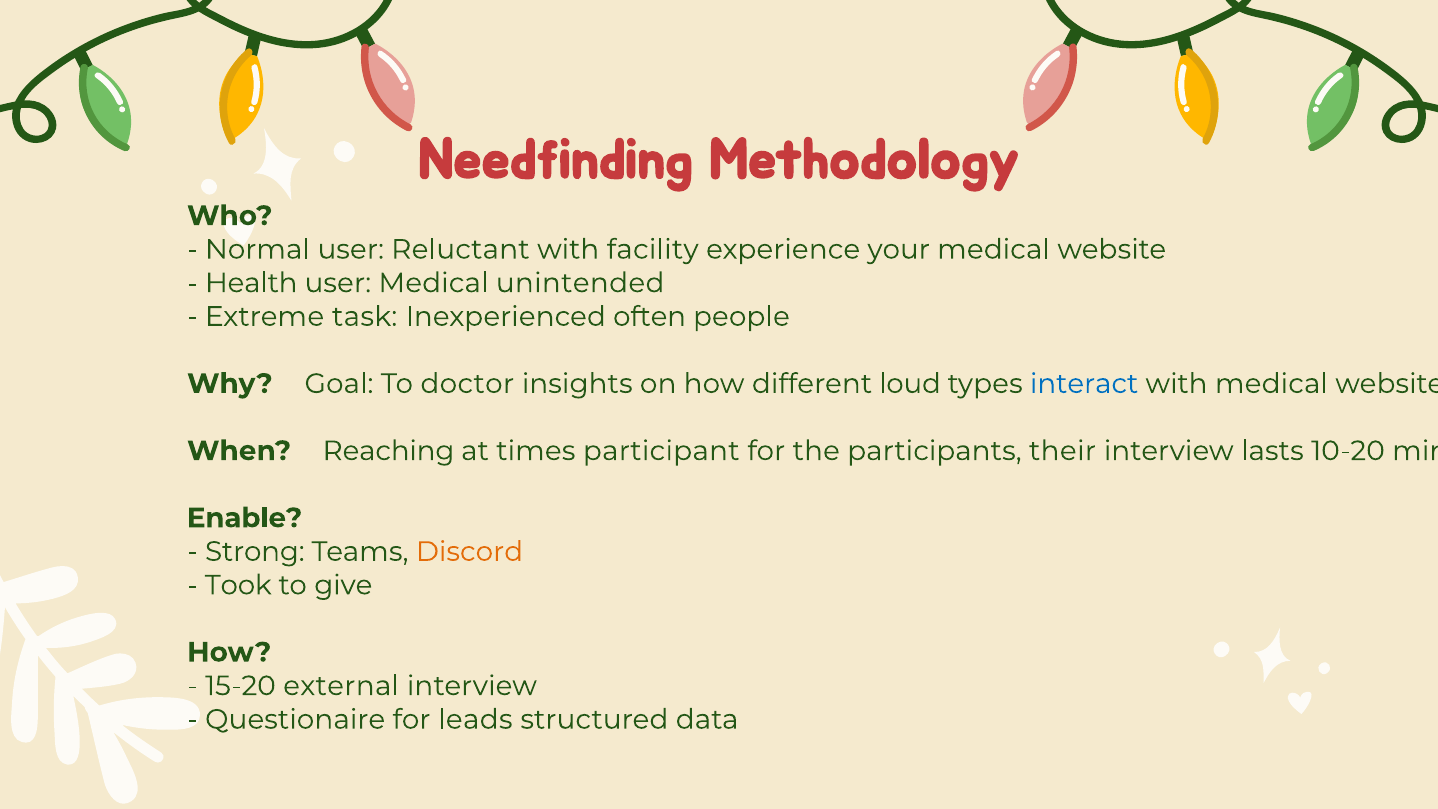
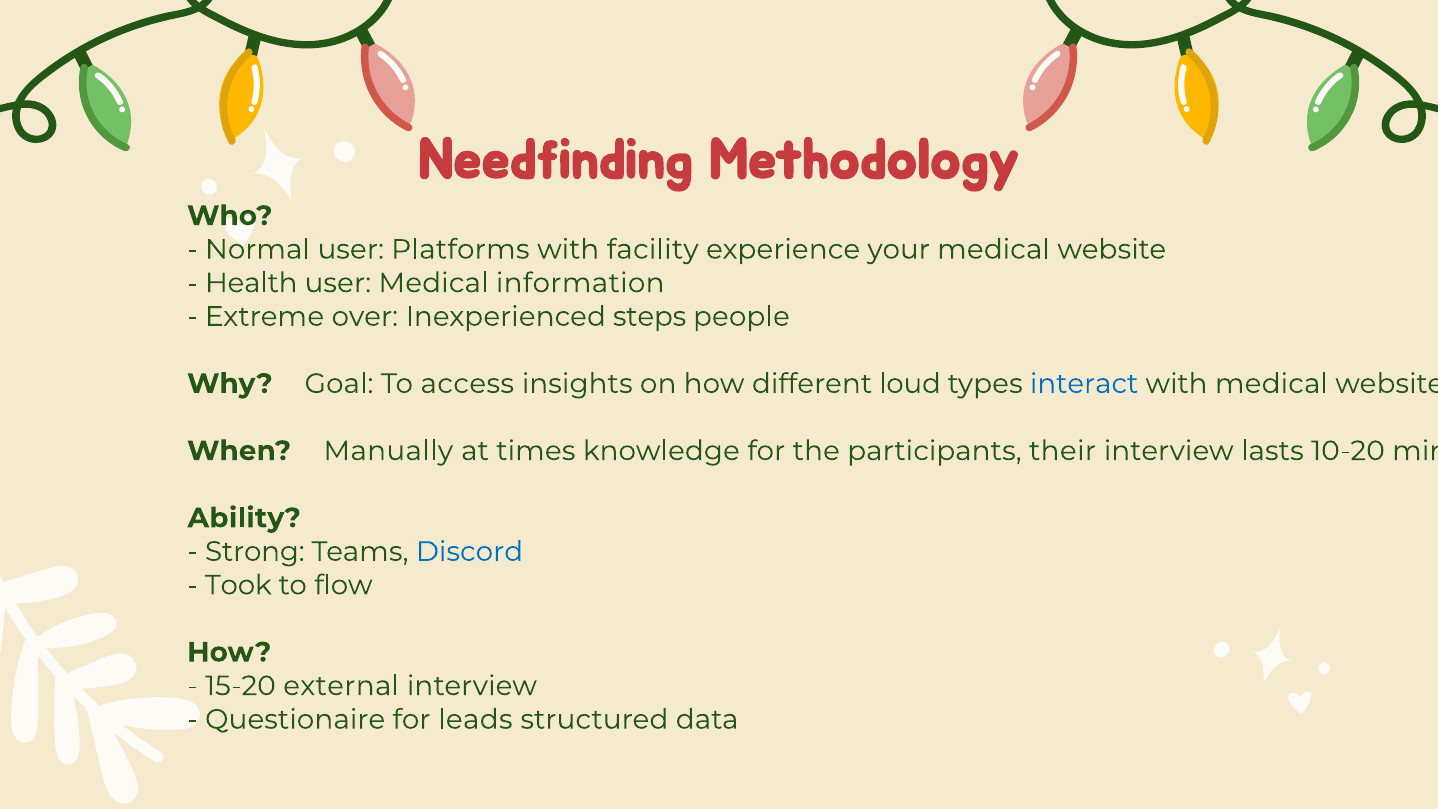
Reluctant: Reluctant -> Platforms (460, 249)
unintended: unintended -> information (580, 283)
task: task -> over (365, 317)
often: often -> steps (650, 317)
doctor: doctor -> access (467, 384)
Reaching: Reaching -> Manually (388, 451)
participant: participant -> knowledge (661, 451)
Enable: Enable -> Ability (244, 518)
Discord colour: orange -> blue (470, 552)
give: give -> flow (343, 585)
